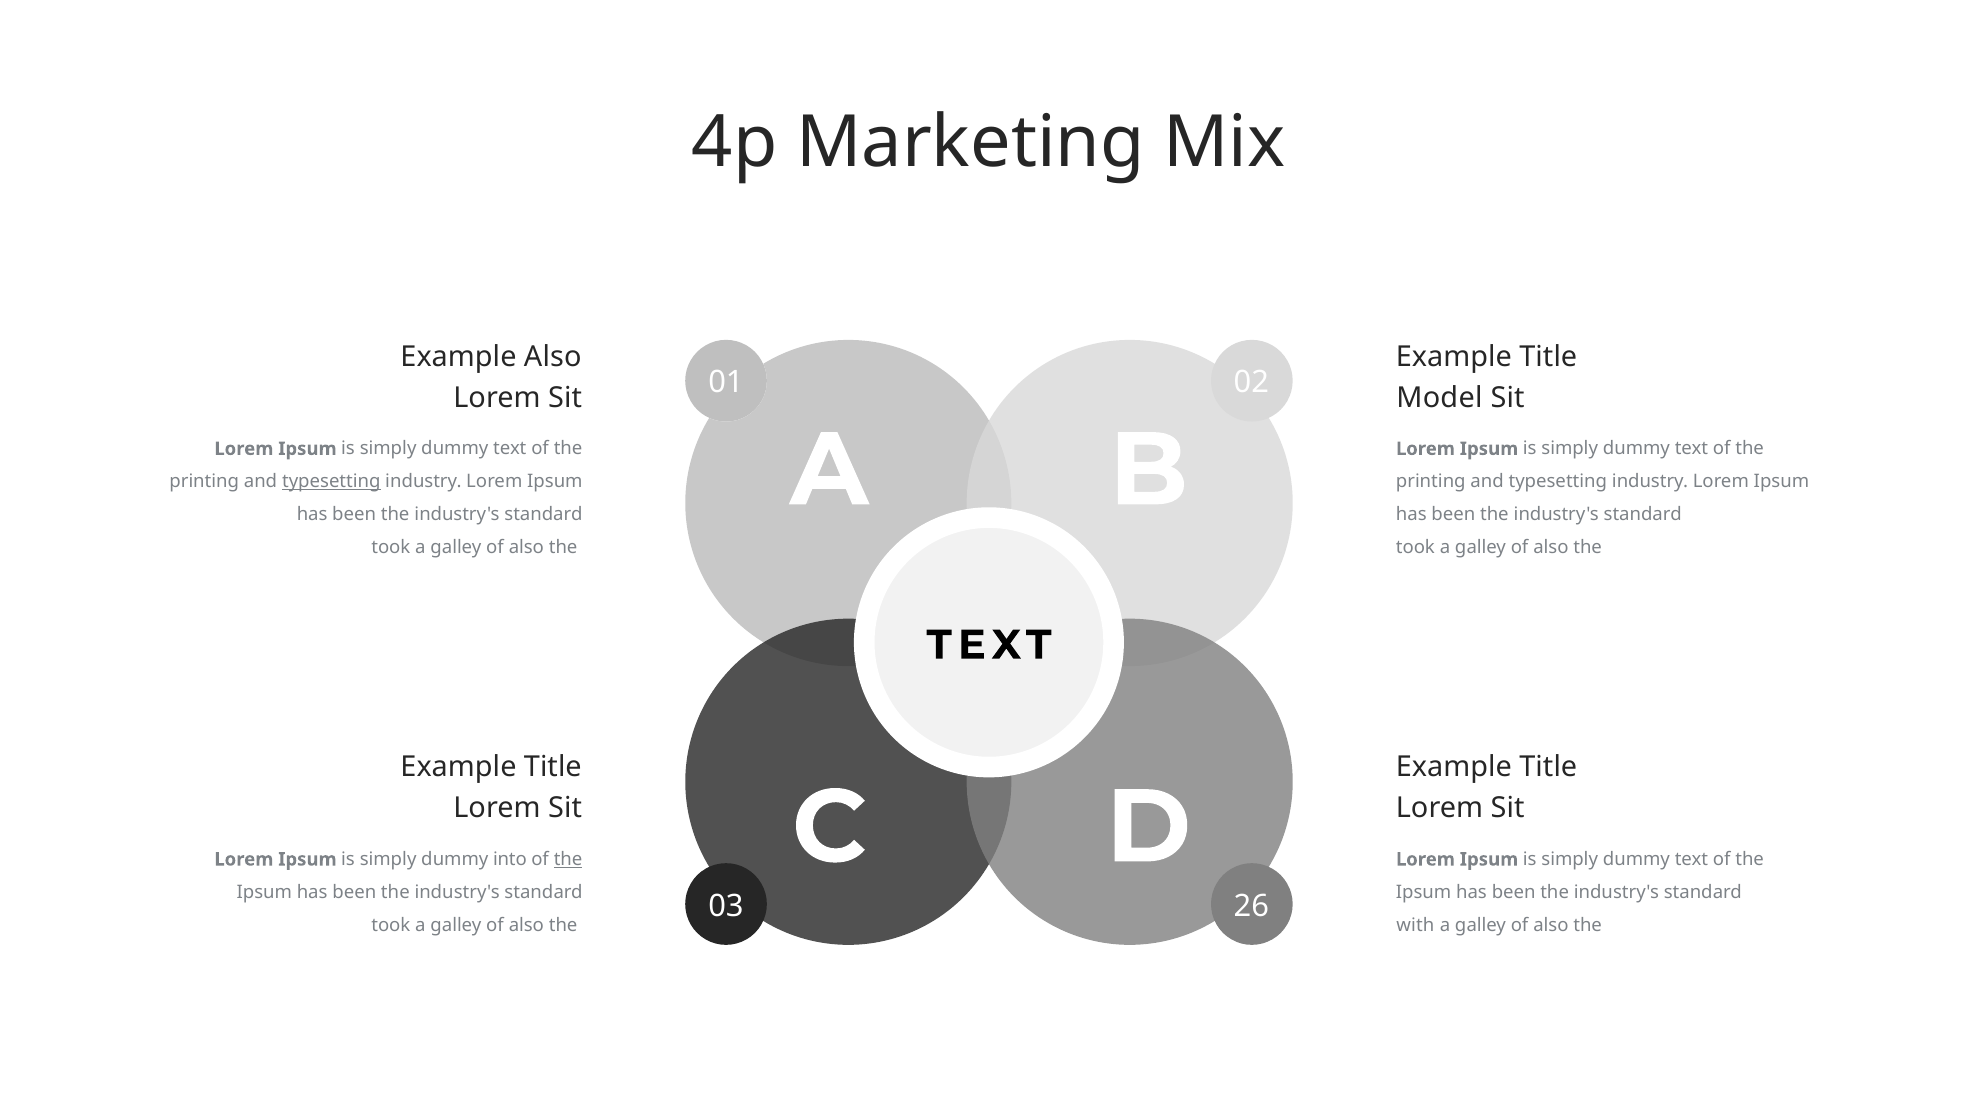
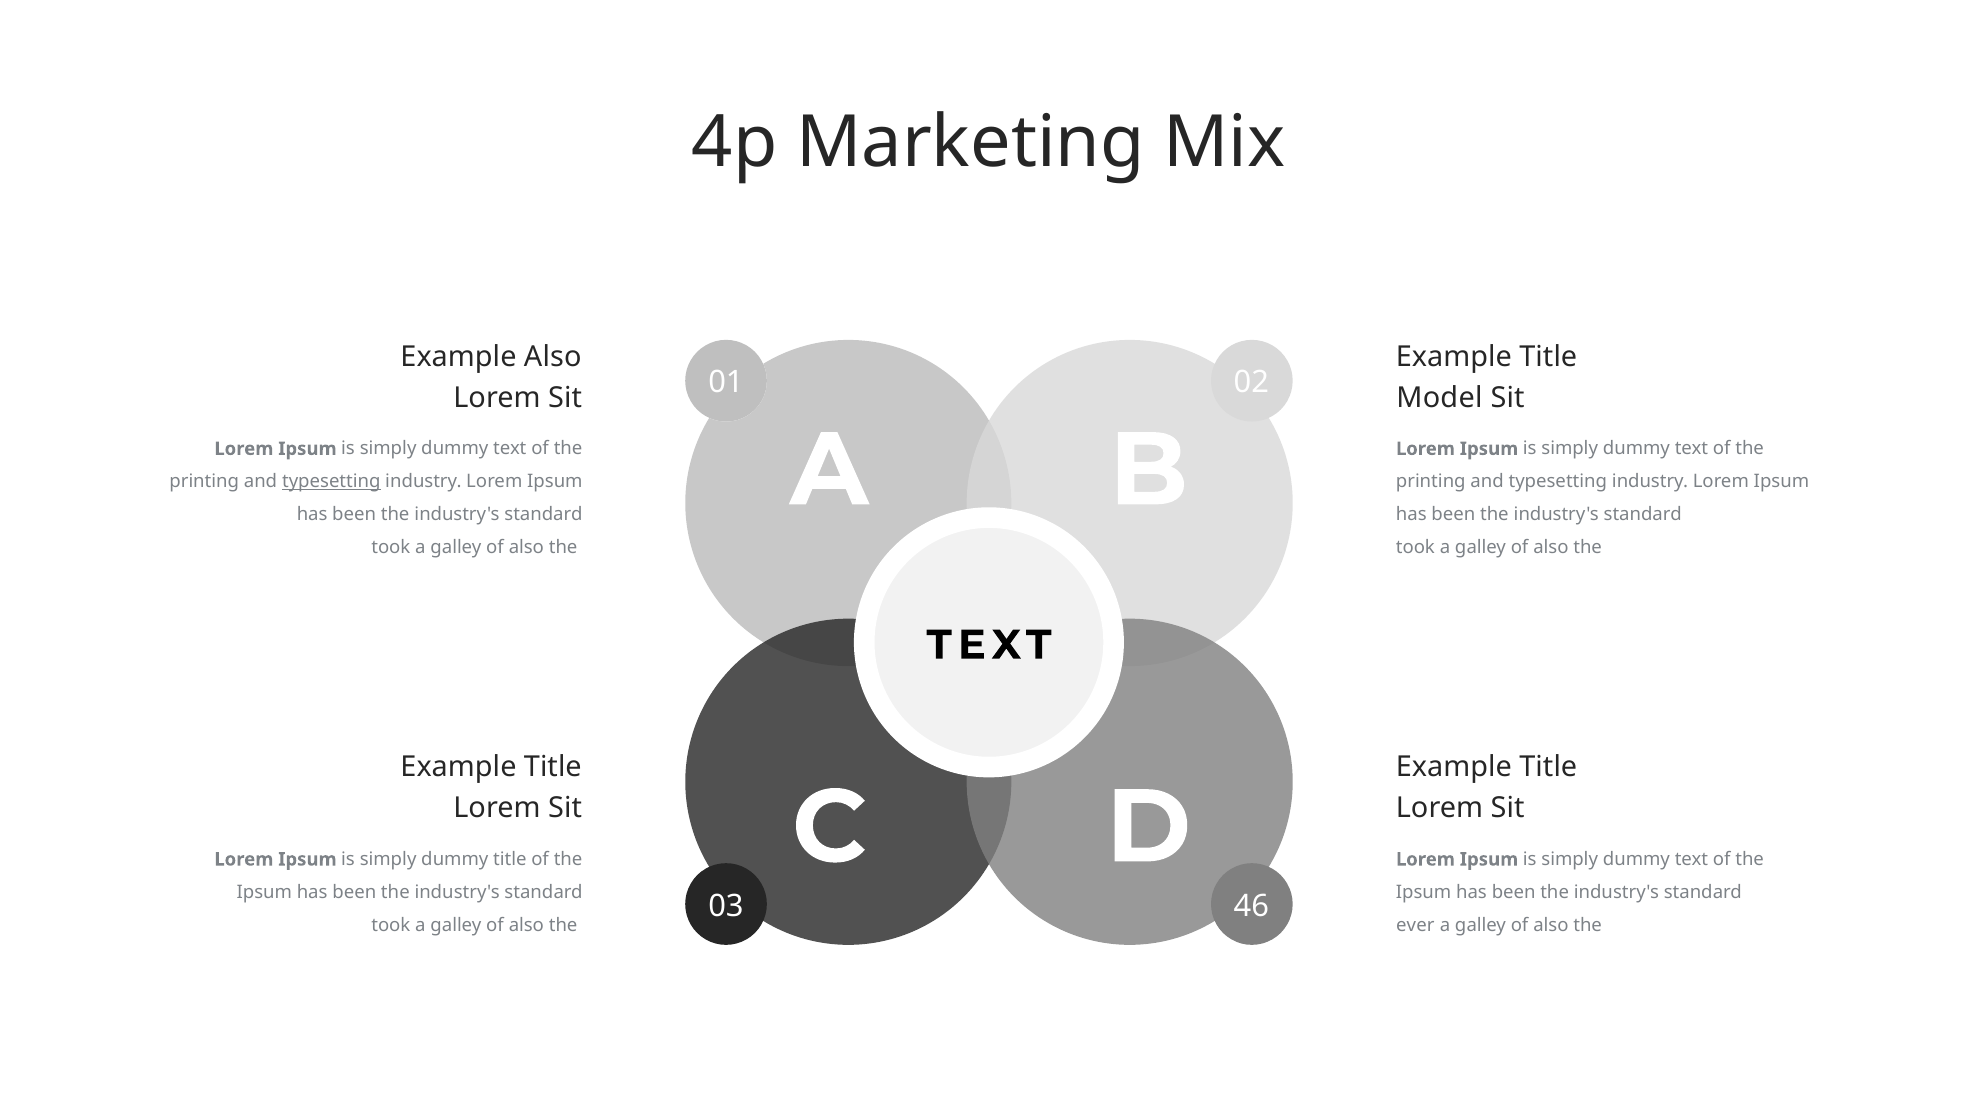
dummy into: into -> title (510, 859)
the underline: present -> none (568, 859)
26: 26 -> 46 (1251, 906)
with: with -> ever (1415, 925)
